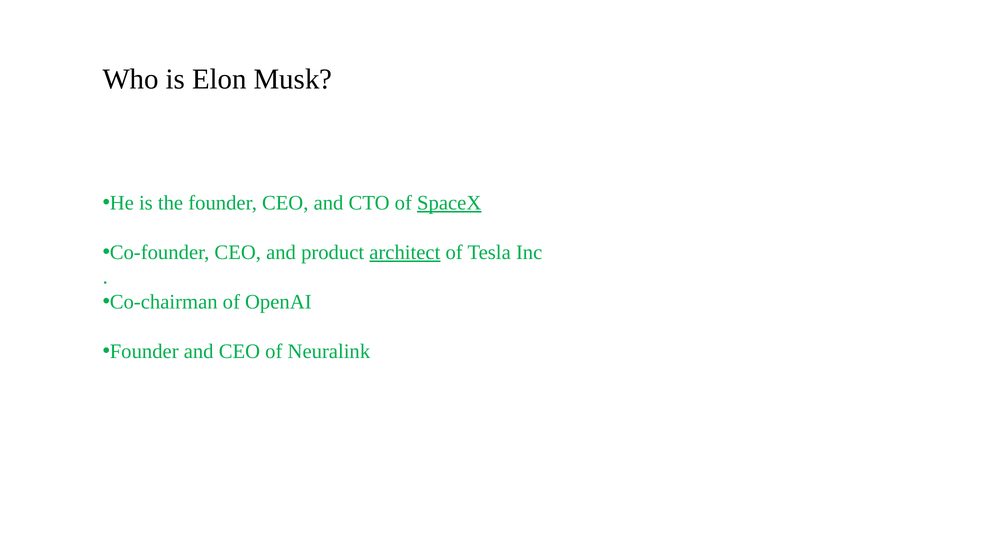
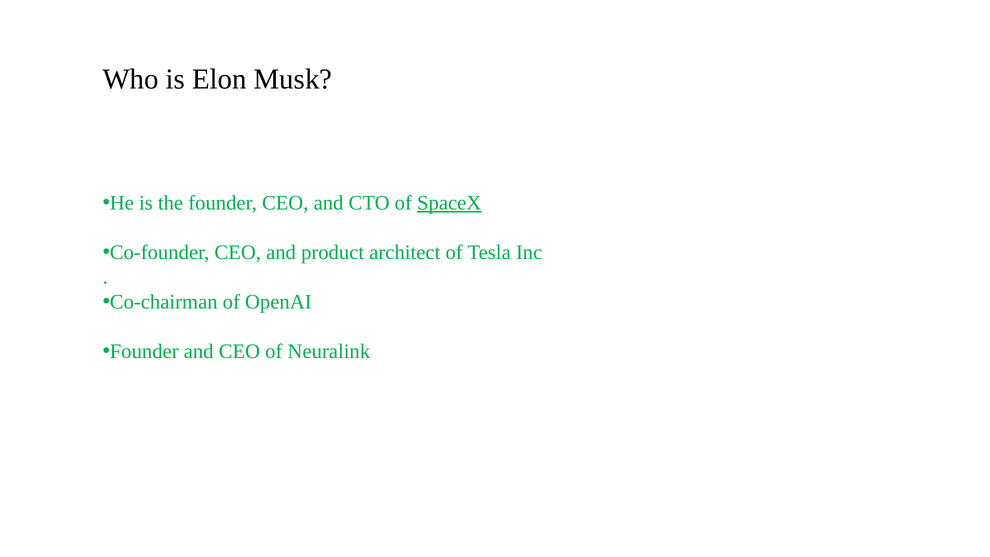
architect underline: present -> none (405, 252)
